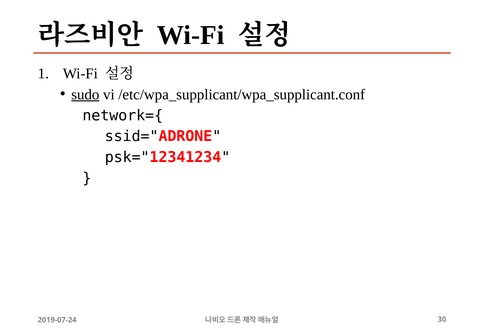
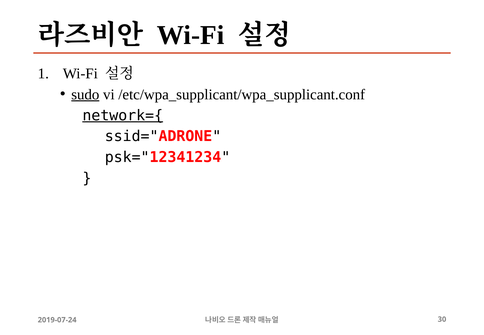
network={ underline: none -> present (123, 115)
